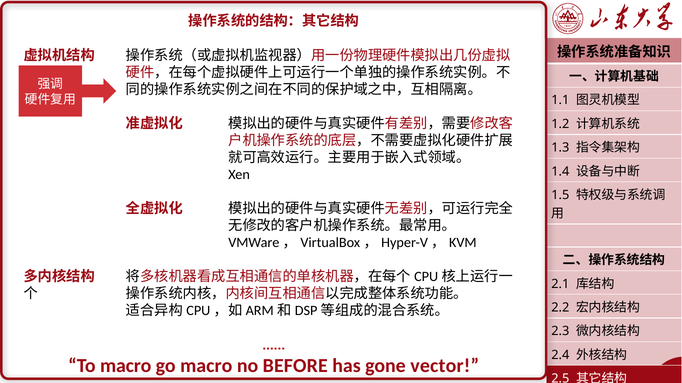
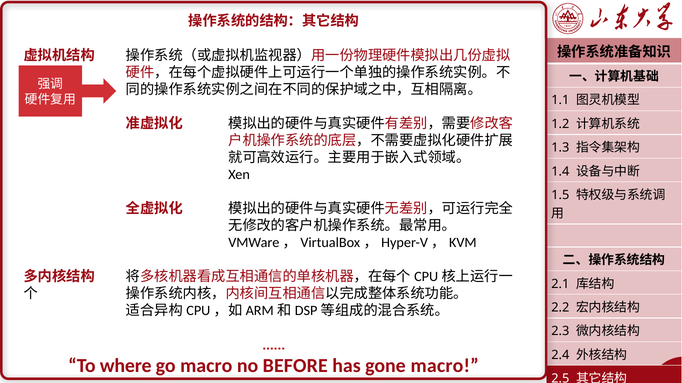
To macro: macro -> where (126, 366)
gone vector: vector -> macro (445, 366)
